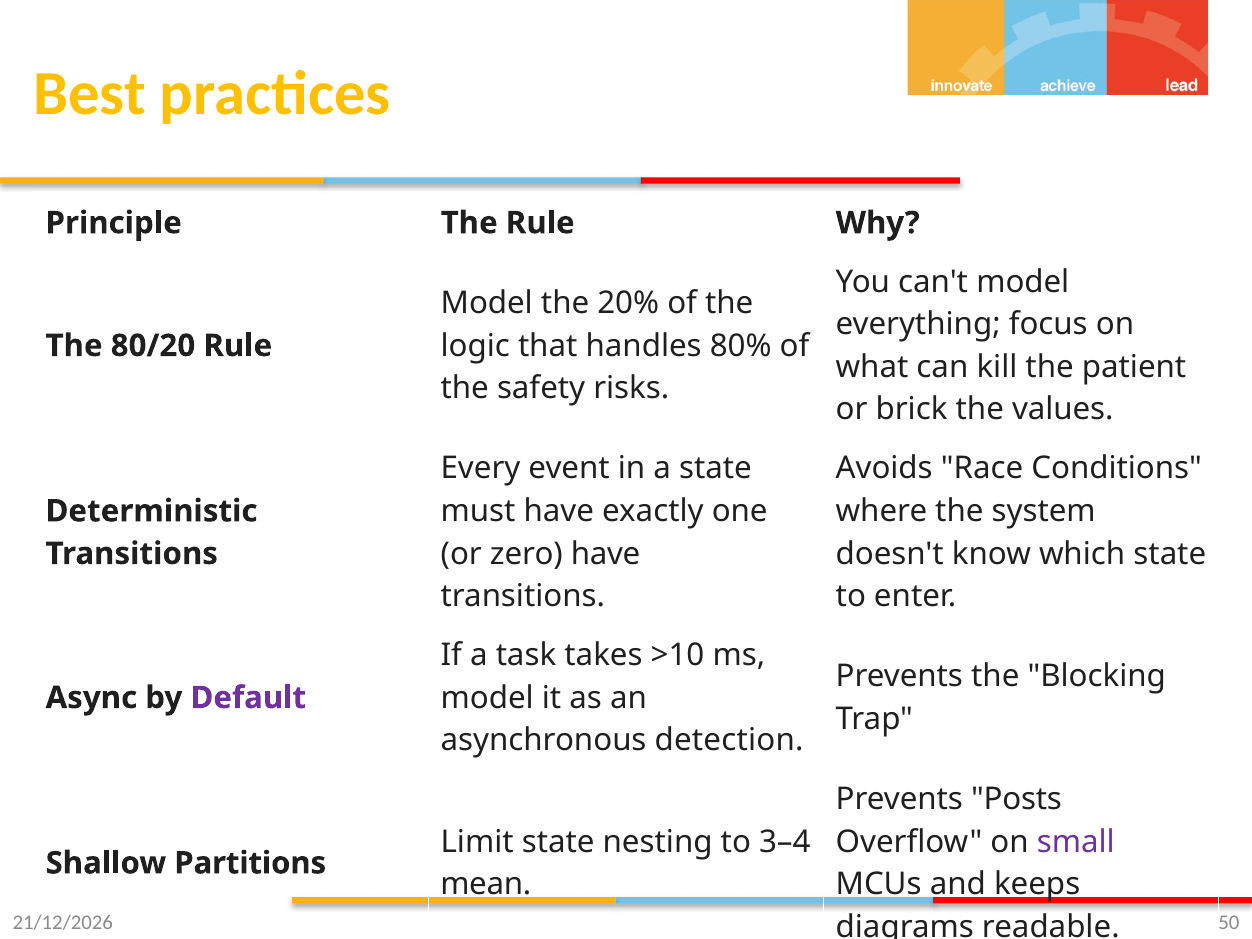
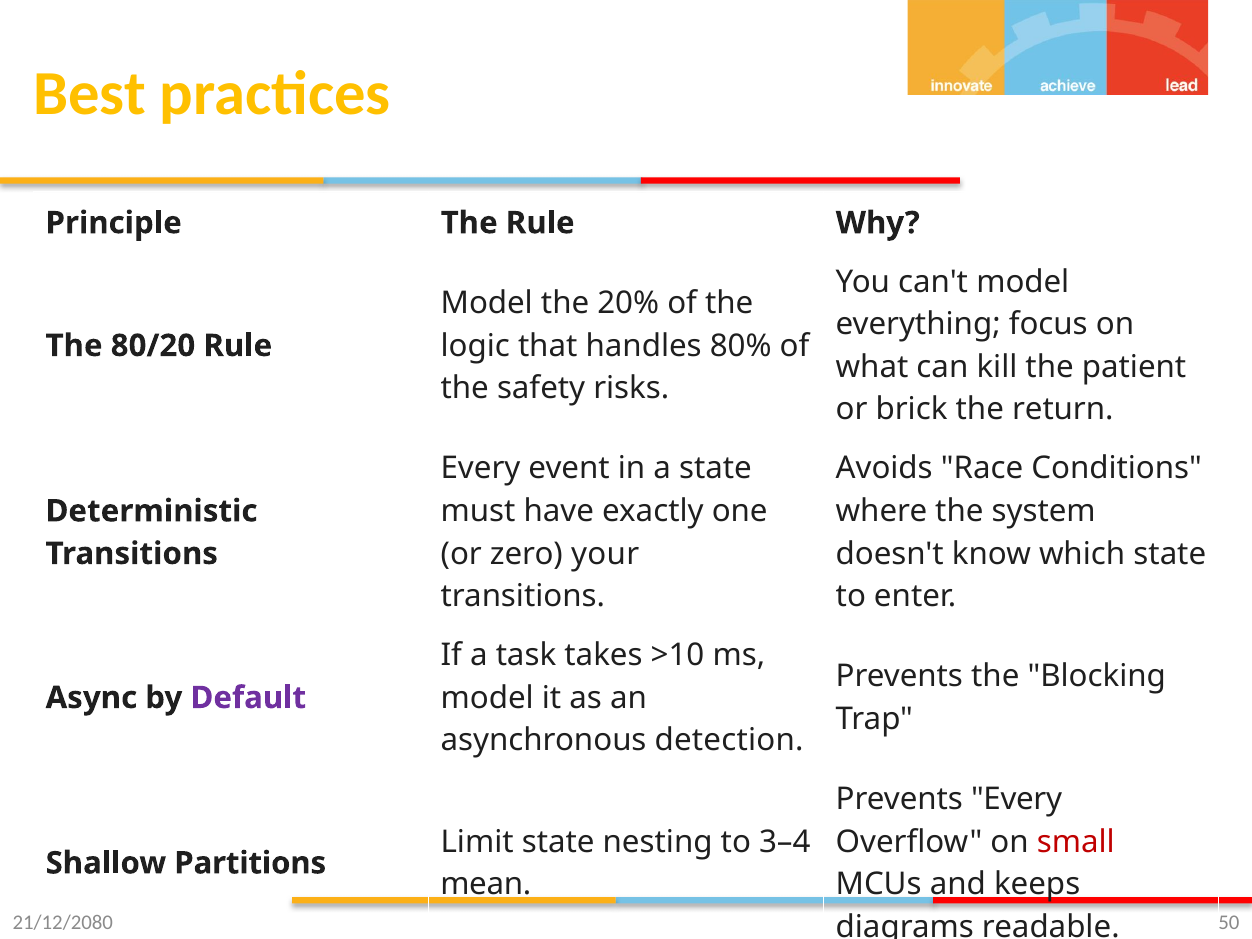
values: values -> return (1063, 410)
zero have: have -> your (605, 554)
Prevents Posts: Posts -> Every (1017, 799)
small colour: purple -> red (1076, 842)
21/12/2026: 21/12/2026 -> 21/12/2080 (63, 923)
